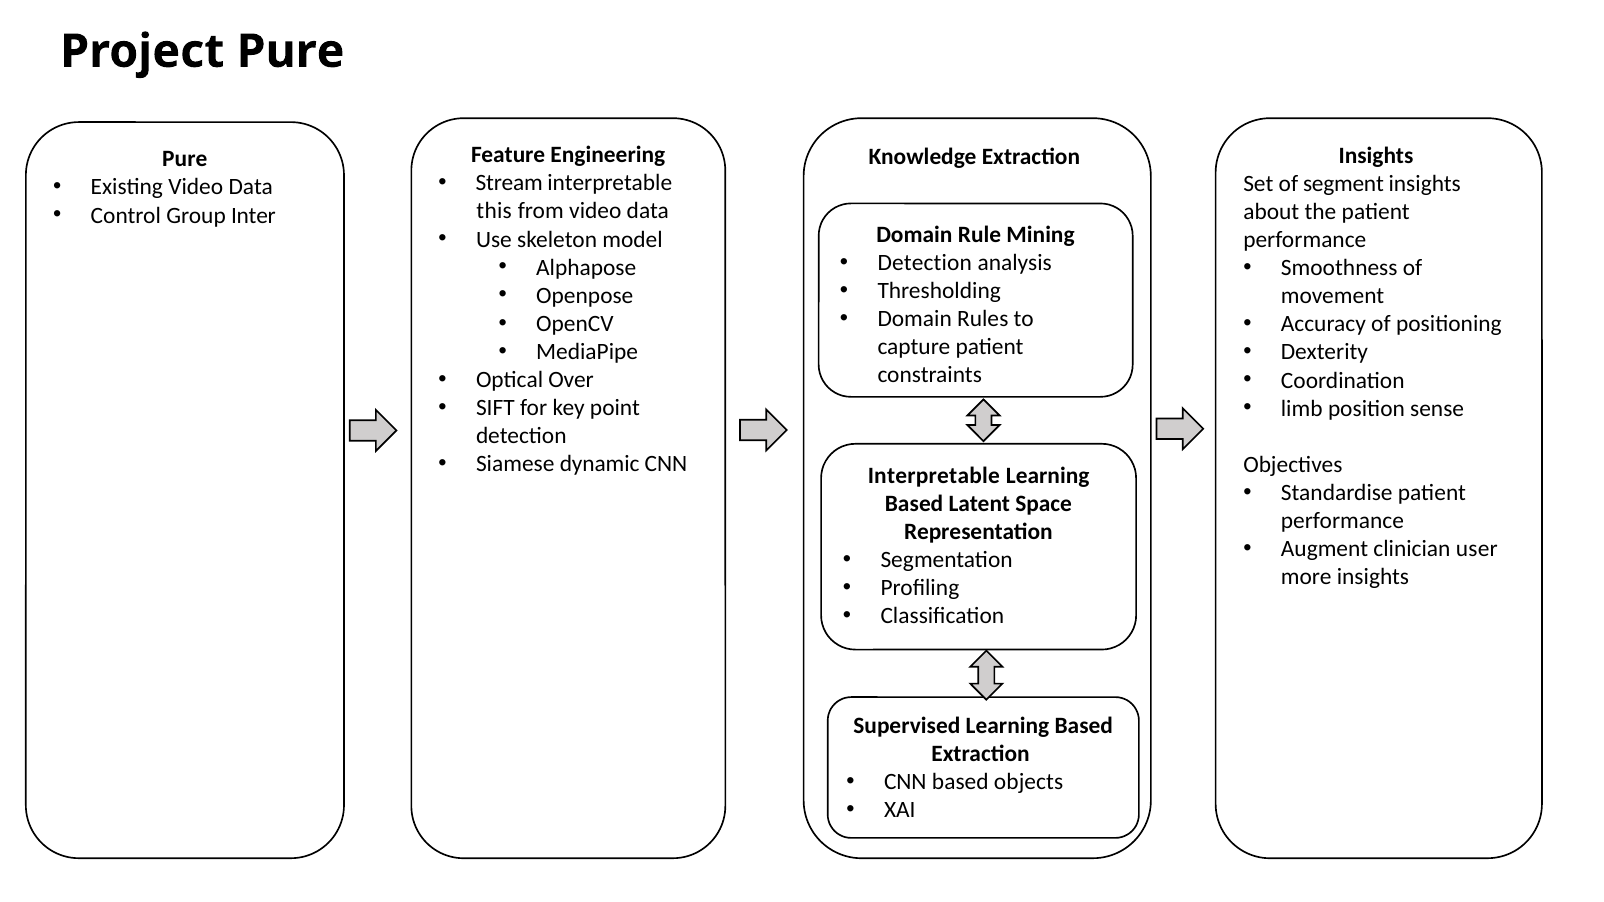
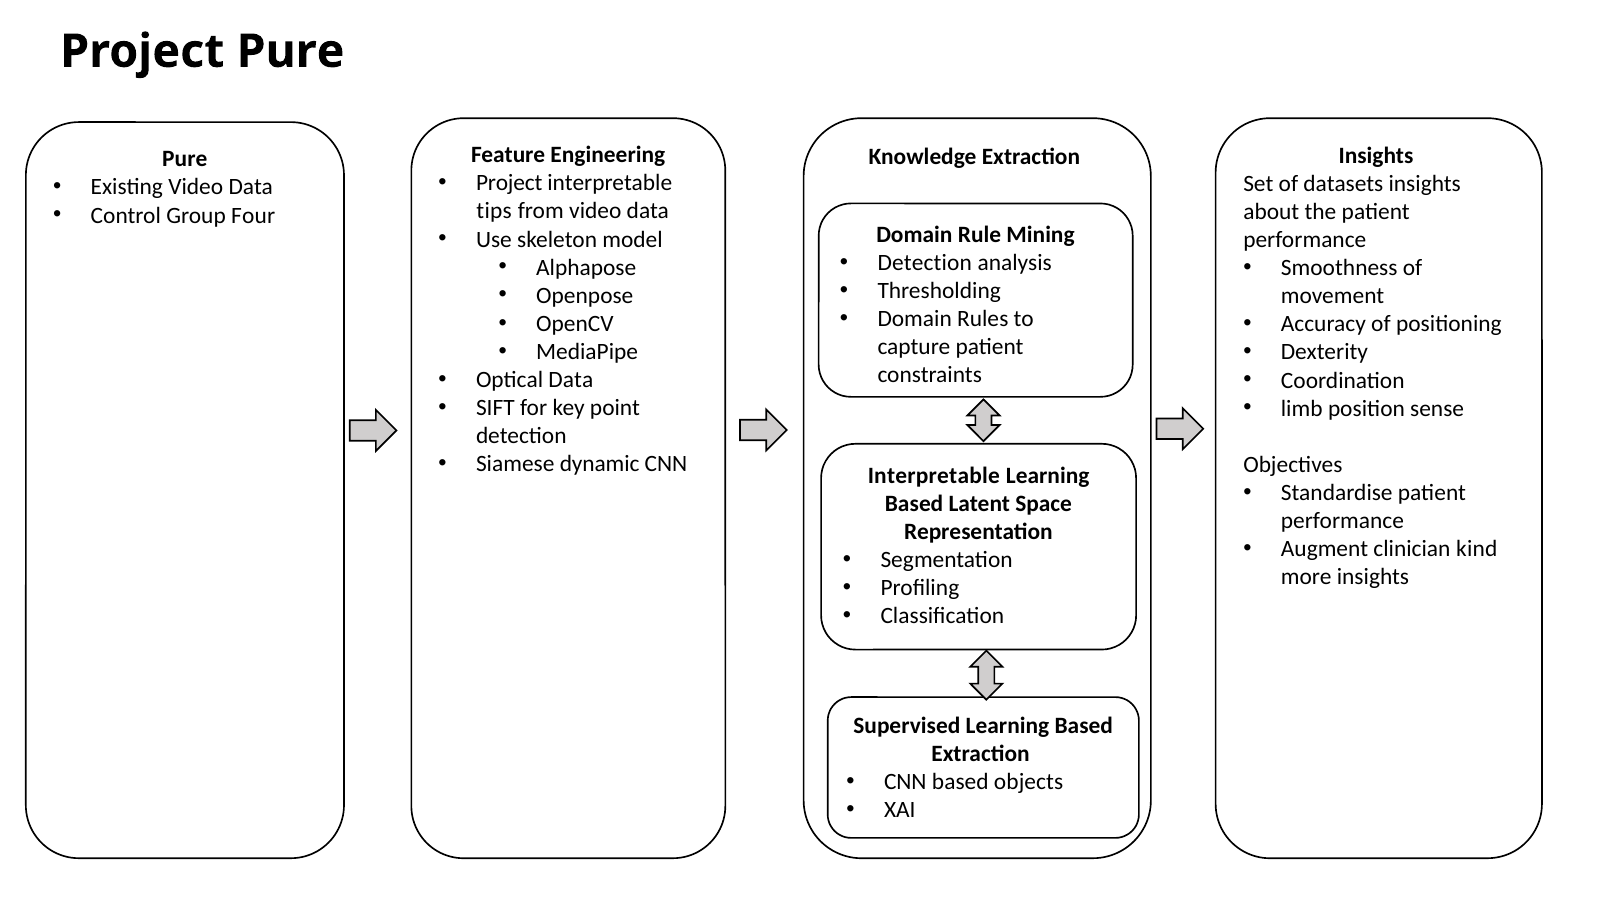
Stream: Stream -> Project (509, 183)
segment: segment -> datasets (1343, 184)
this: this -> tips (494, 211)
Inter: Inter -> Four (253, 215)
Optical Over: Over -> Data (571, 380)
user: user -> kind (1477, 549)
